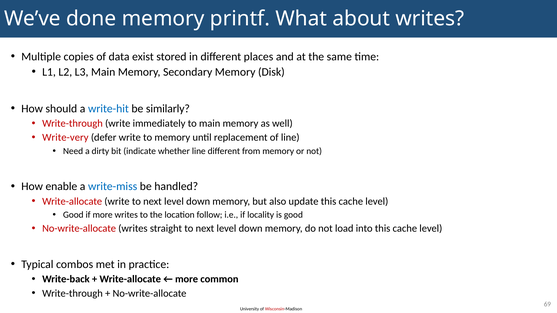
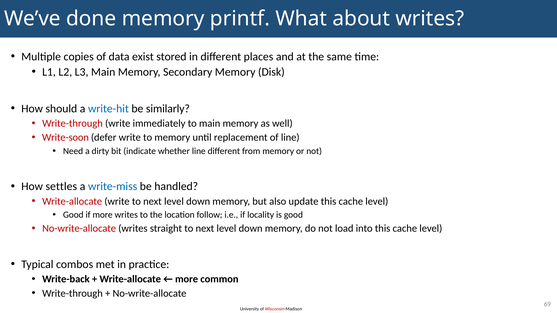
Write-very: Write-very -> Write-soon (65, 138)
enable: enable -> settles (61, 187)
